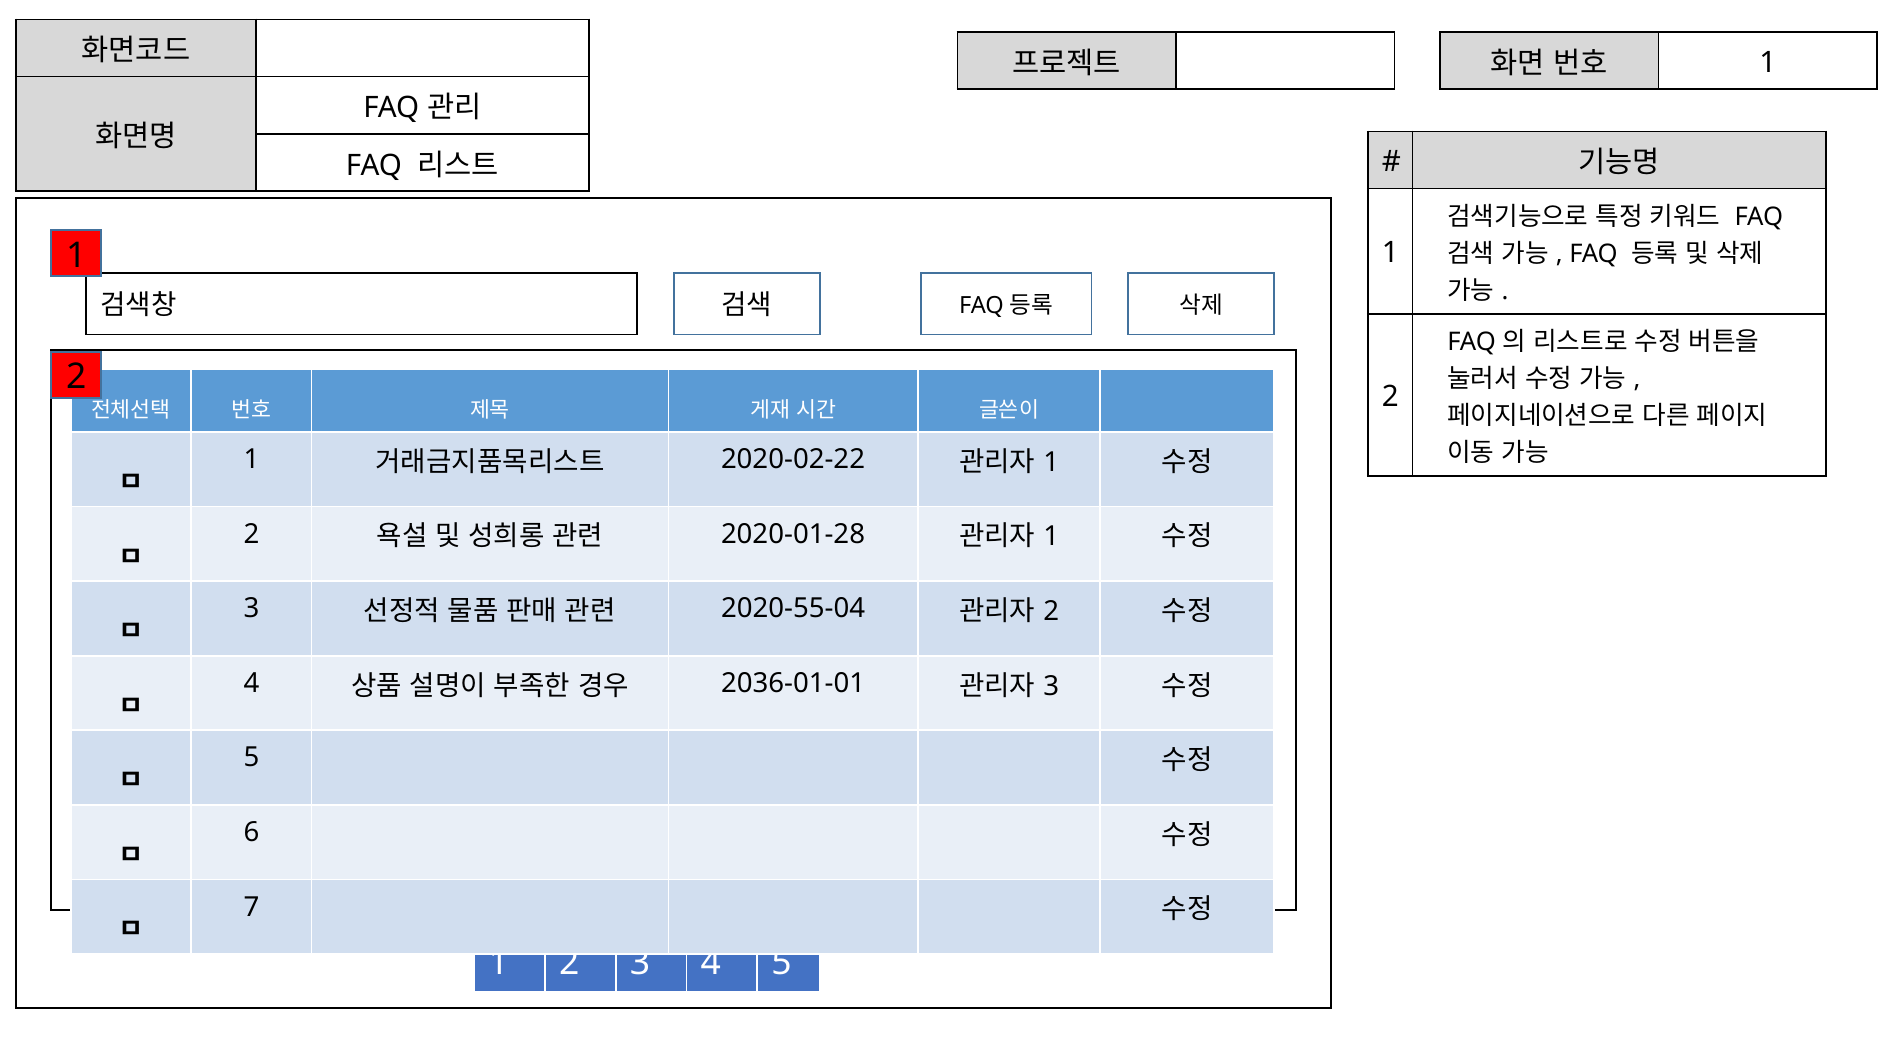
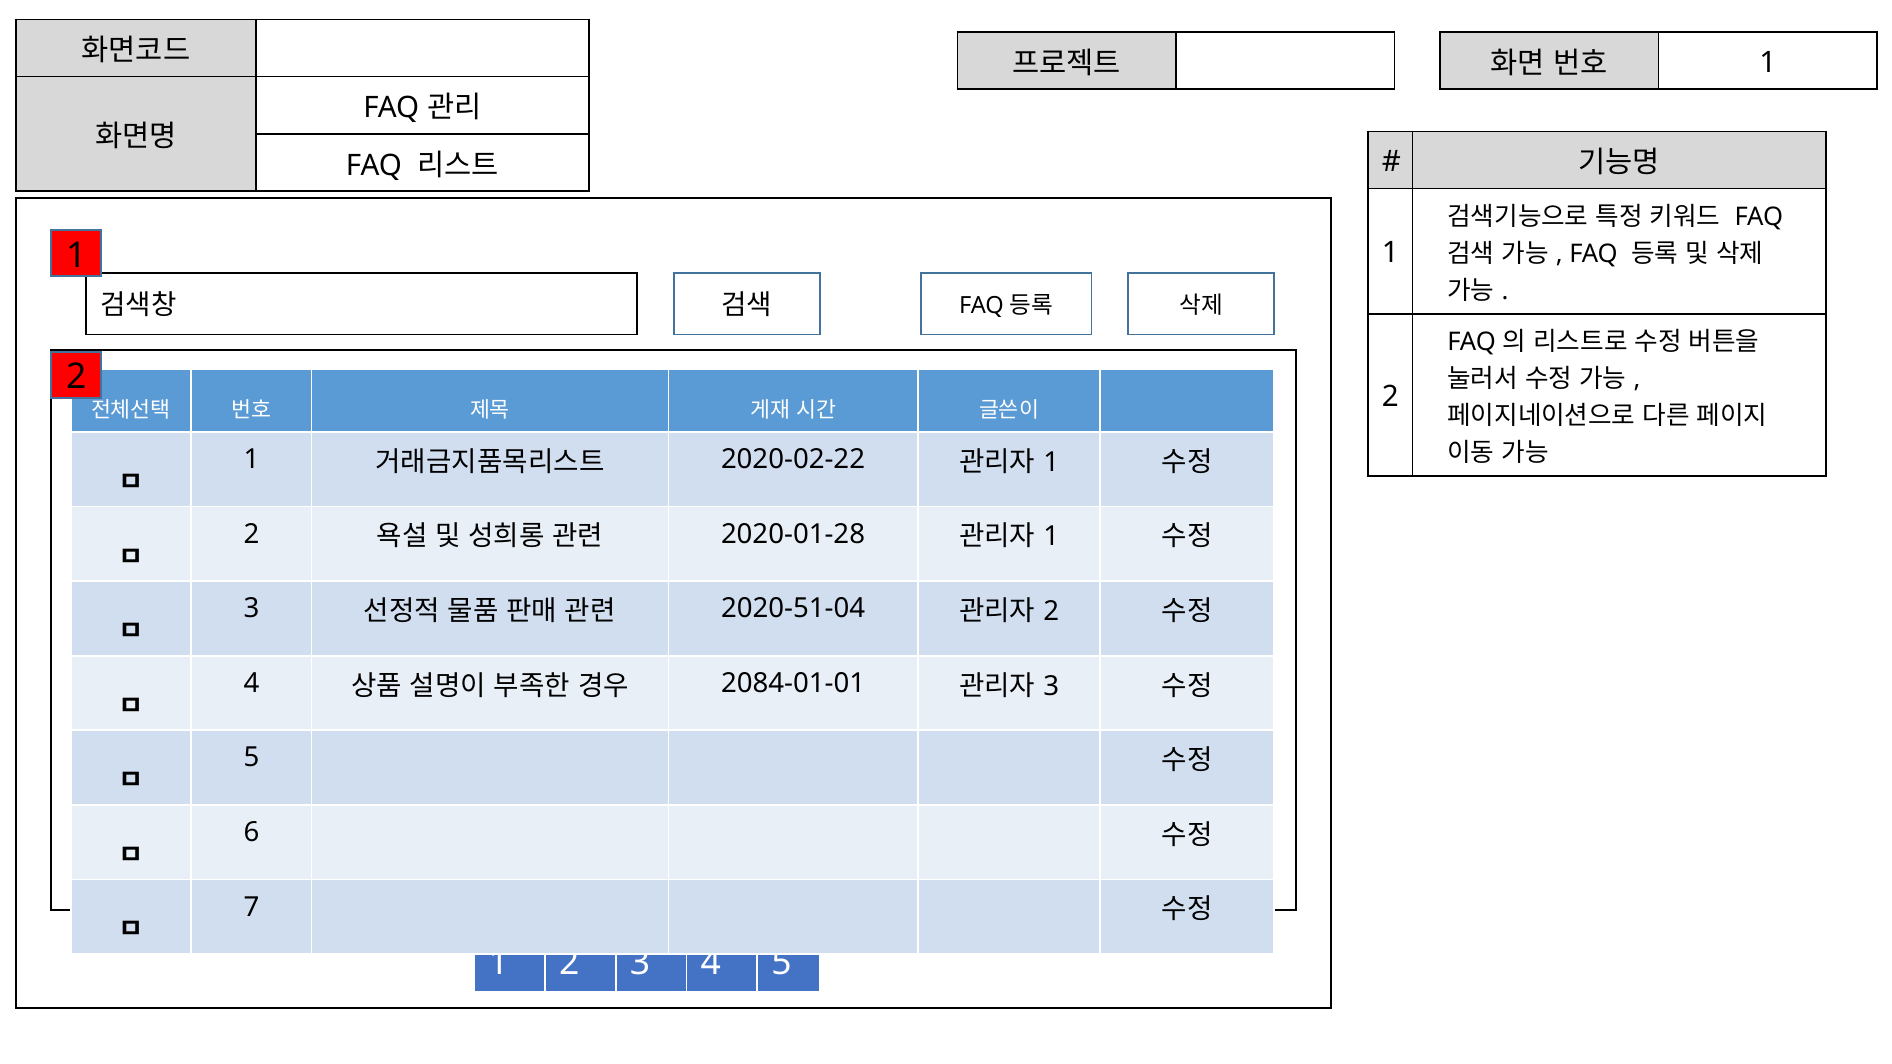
2020-55-04: 2020-55-04 -> 2020-51-04 (793, 609)
2036-01-01: 2036-01-01 -> 2084-01-01 (793, 683)
